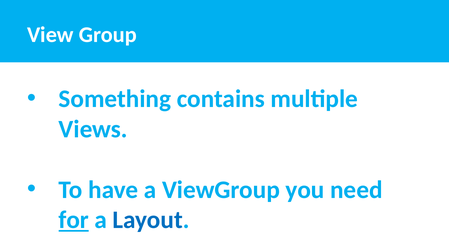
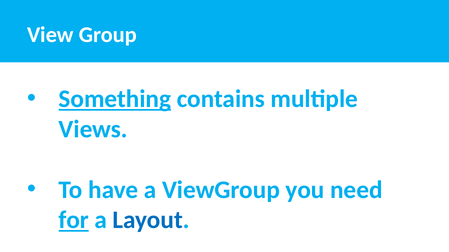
Something underline: none -> present (115, 99)
